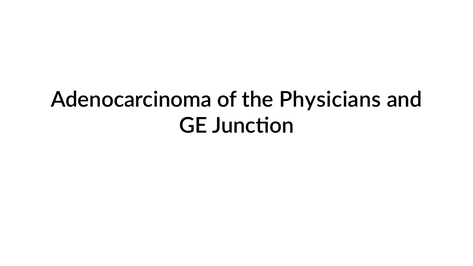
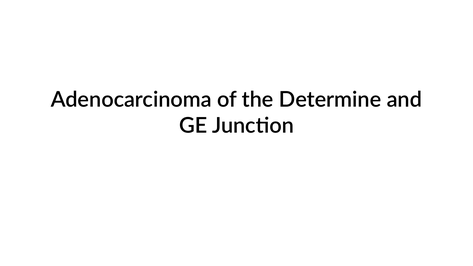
Physicians: Physicians -> Determine (330, 100)
